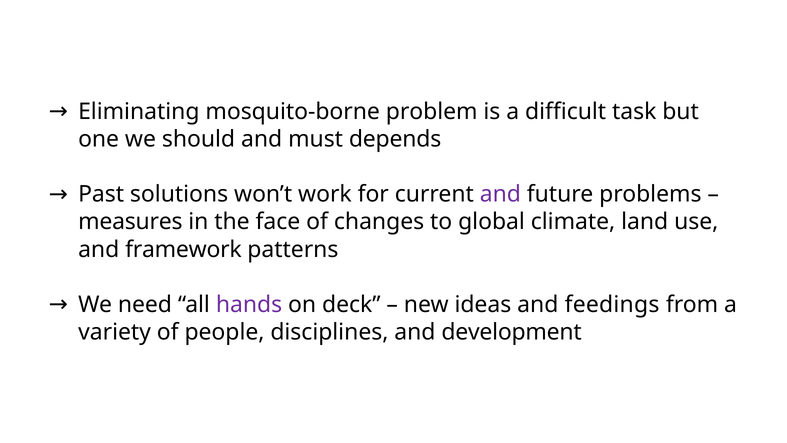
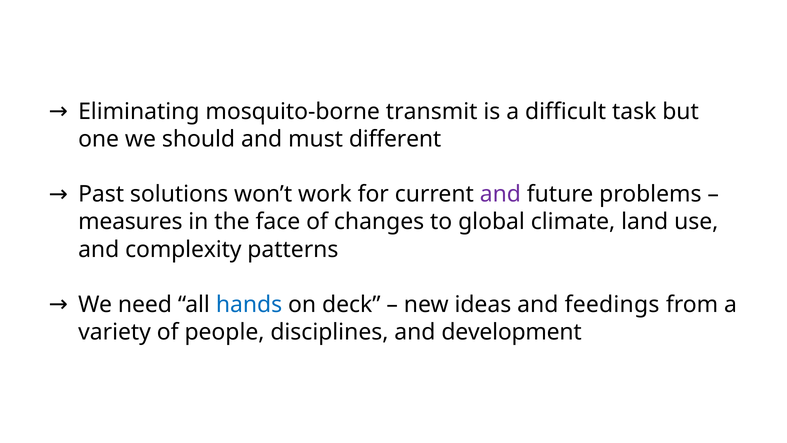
problem: problem -> transmit (432, 111)
depends: depends -> different (395, 139)
framework: framework -> complexity (183, 249)
hands colour: purple -> blue (249, 304)
